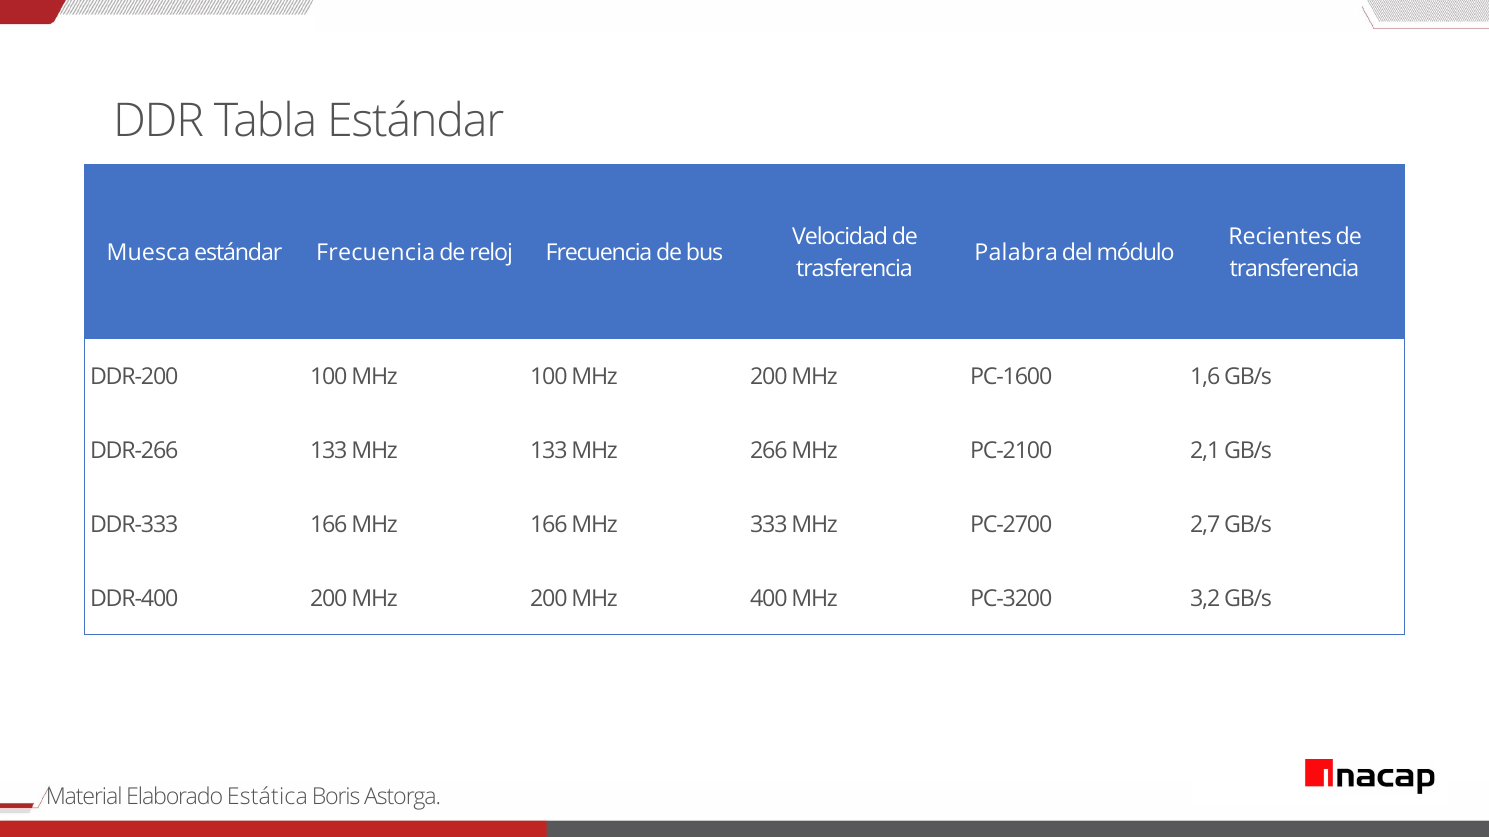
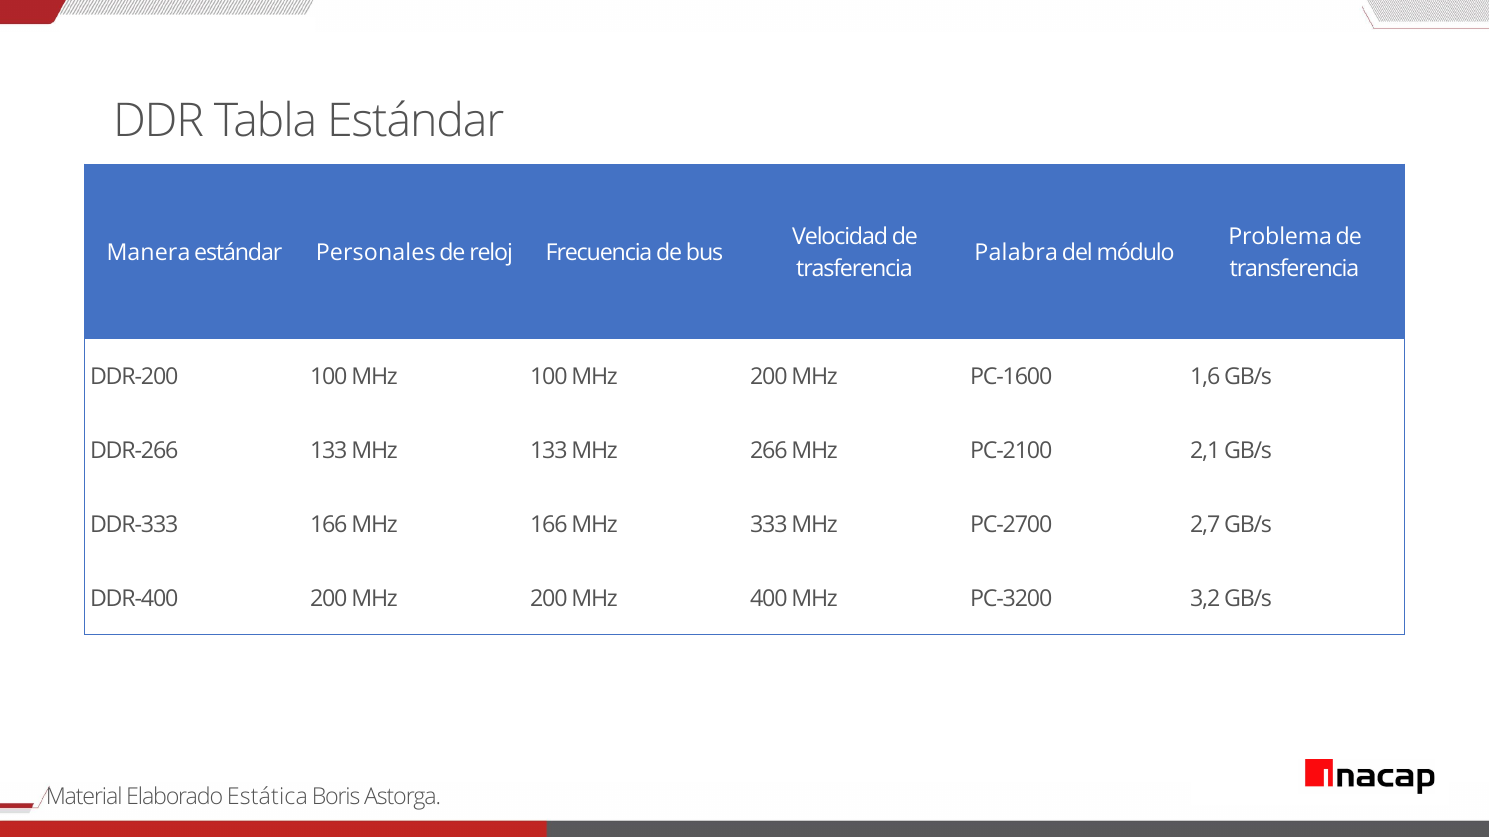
Recientes: Recientes -> Problema (1280, 237)
Muesca: Muesca -> Manera (148, 253)
estándar Frecuencia: Frecuencia -> Personales (376, 253)
